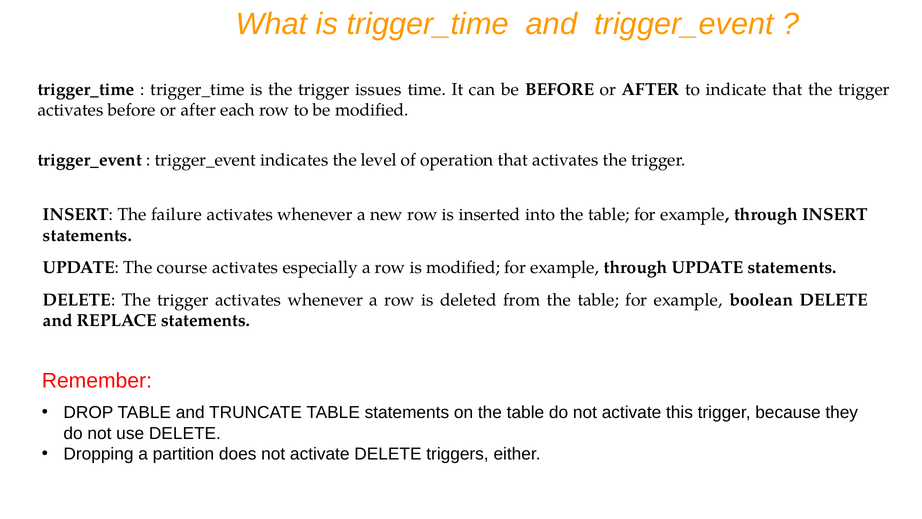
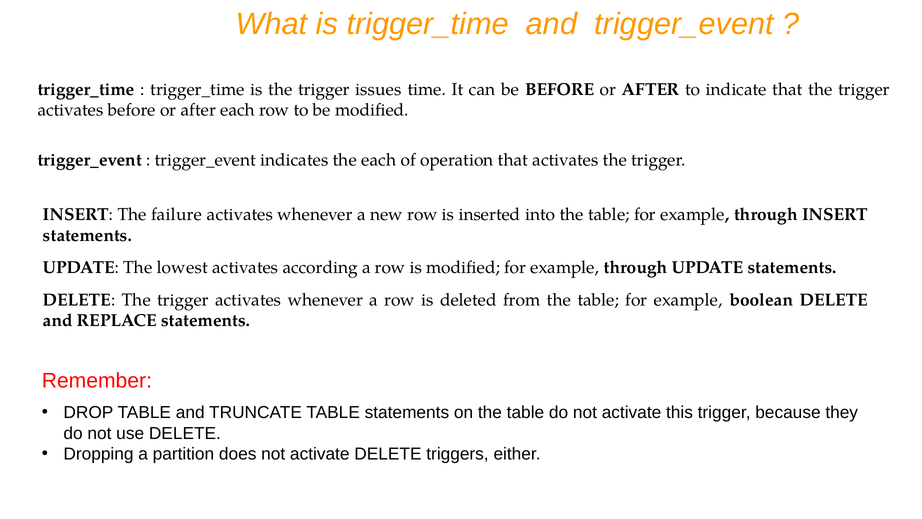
the level: level -> each (379, 160)
course: course -> lowest (182, 267)
especially: especially -> according (320, 267)
